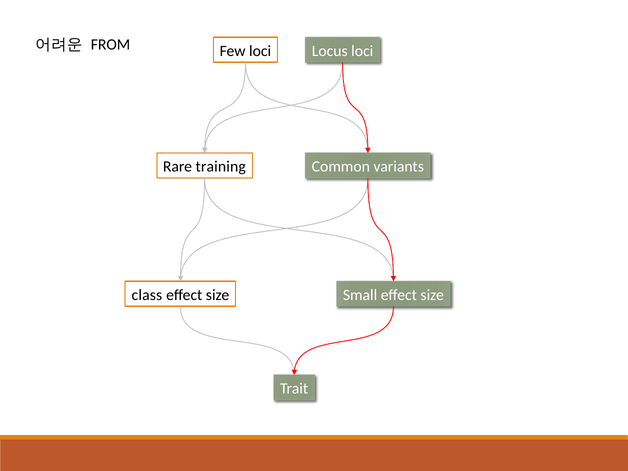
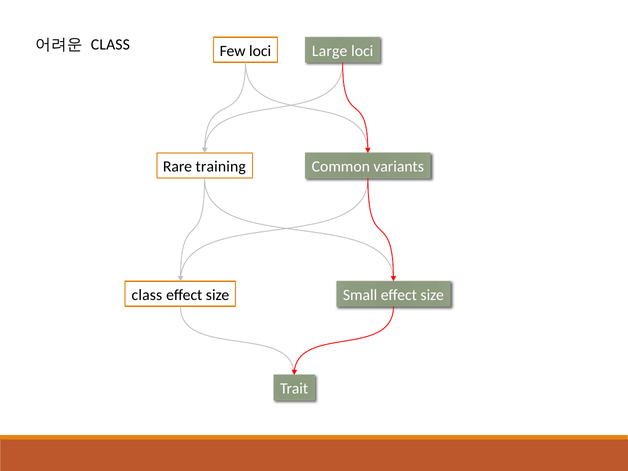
FROM: FROM -> CLASS (110, 45)
Locus: Locus -> Large (330, 51)
